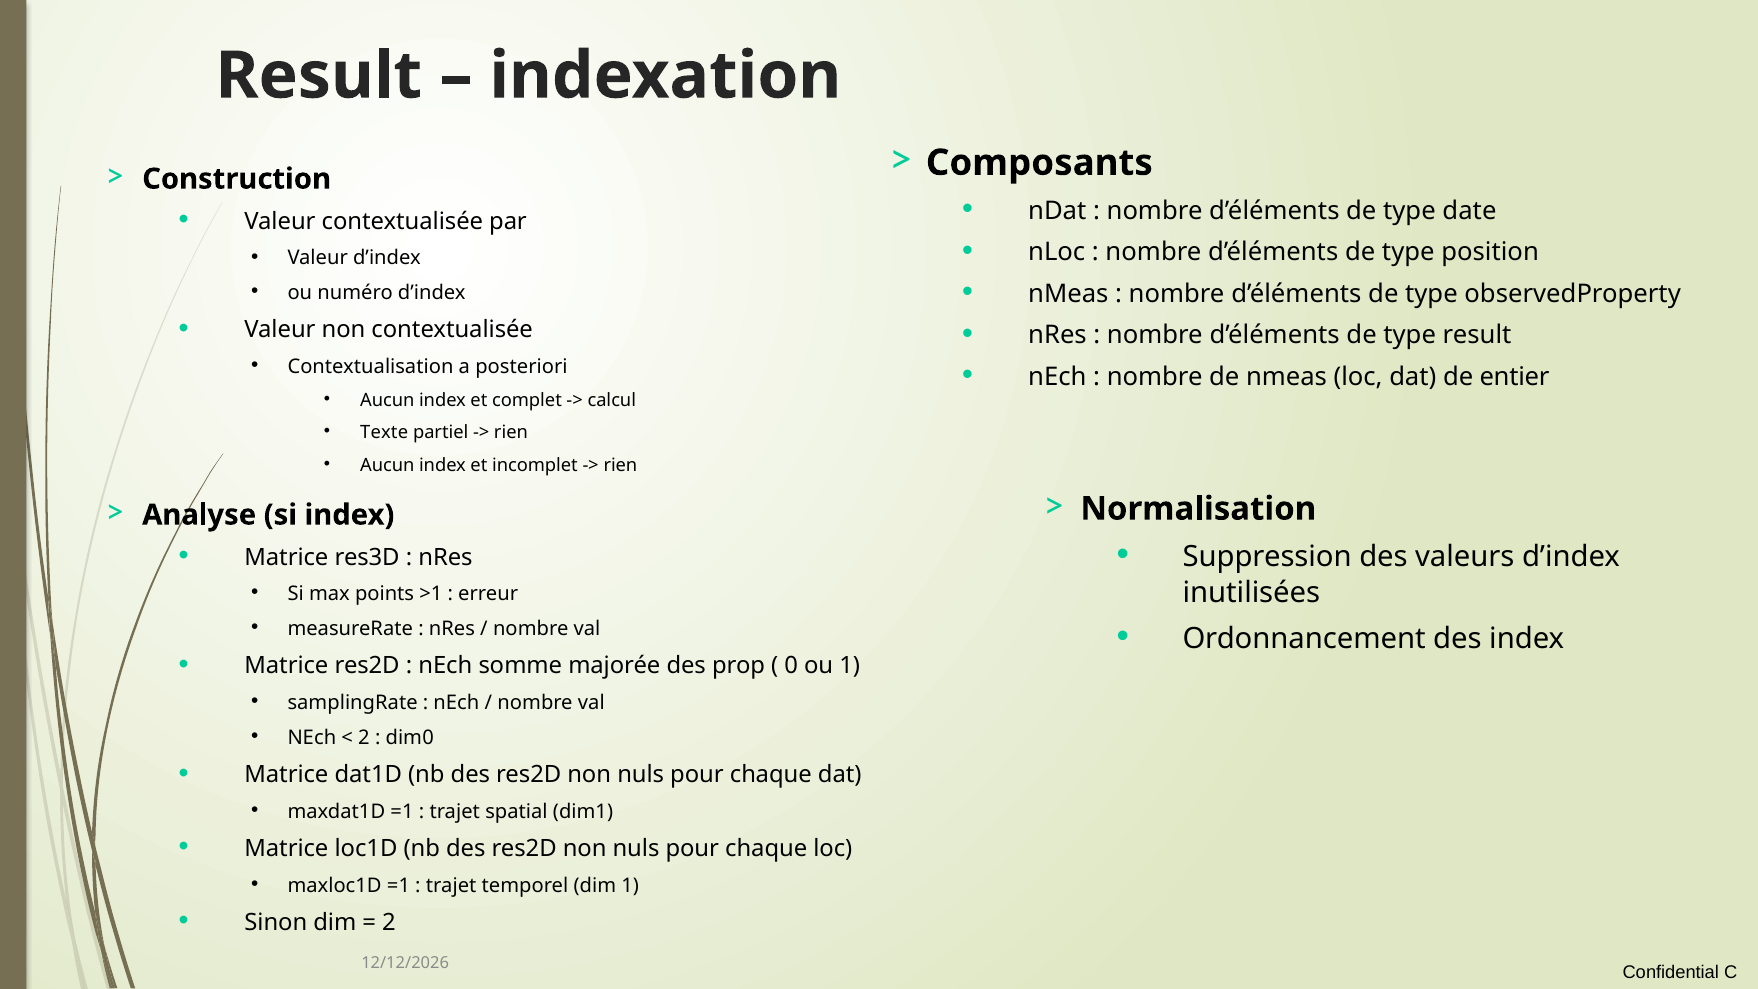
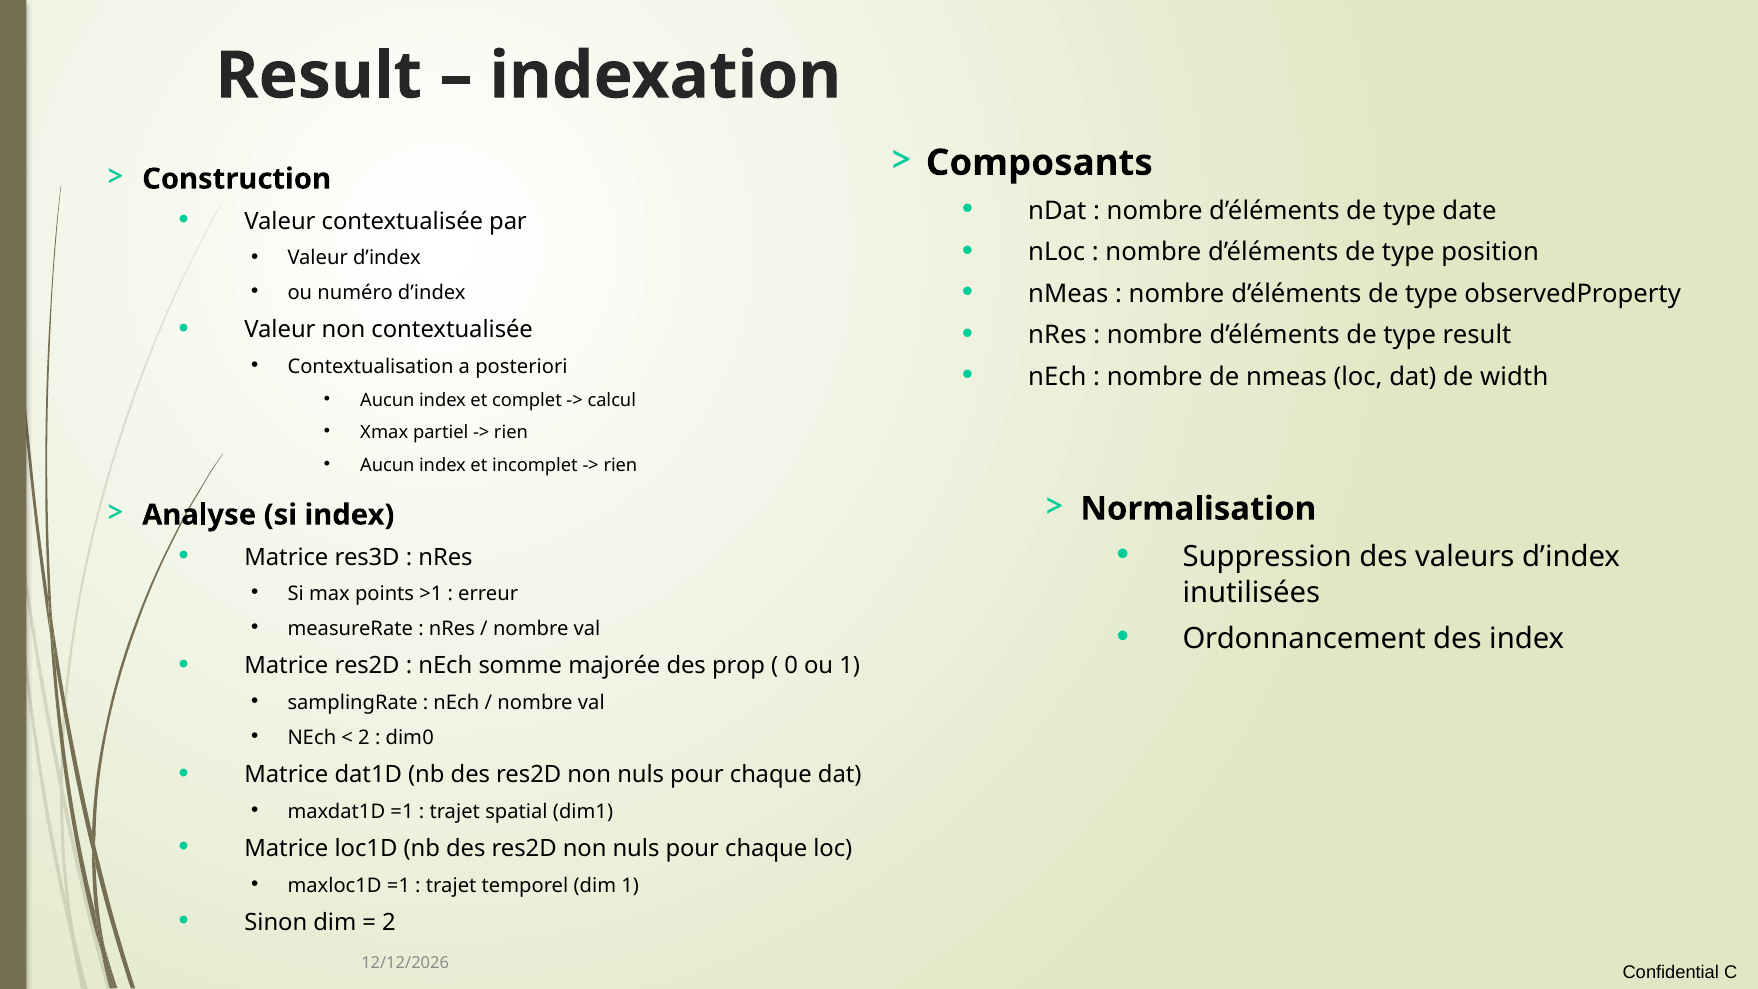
entier: entier -> width (1514, 377)
Texte: Texte -> Xmax (384, 433)
